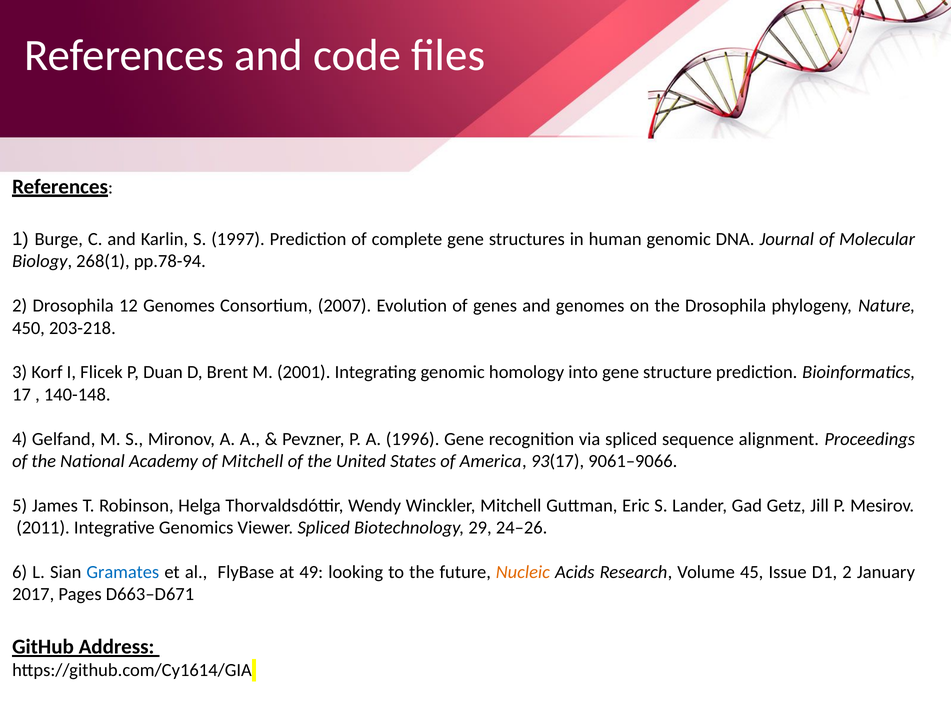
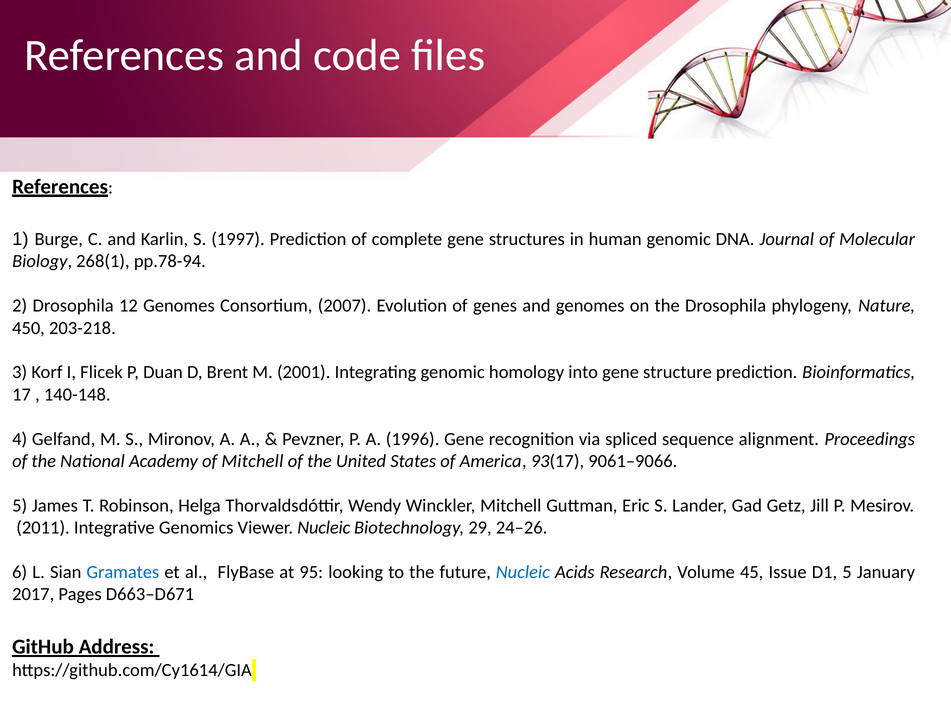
Viewer Spliced: Spliced -> Nucleic (324, 528)
49: 49 -> 95 (311, 572)
Nucleic colour: orange -> blue (523, 572)
D1 2: 2 -> 5 (847, 572)
